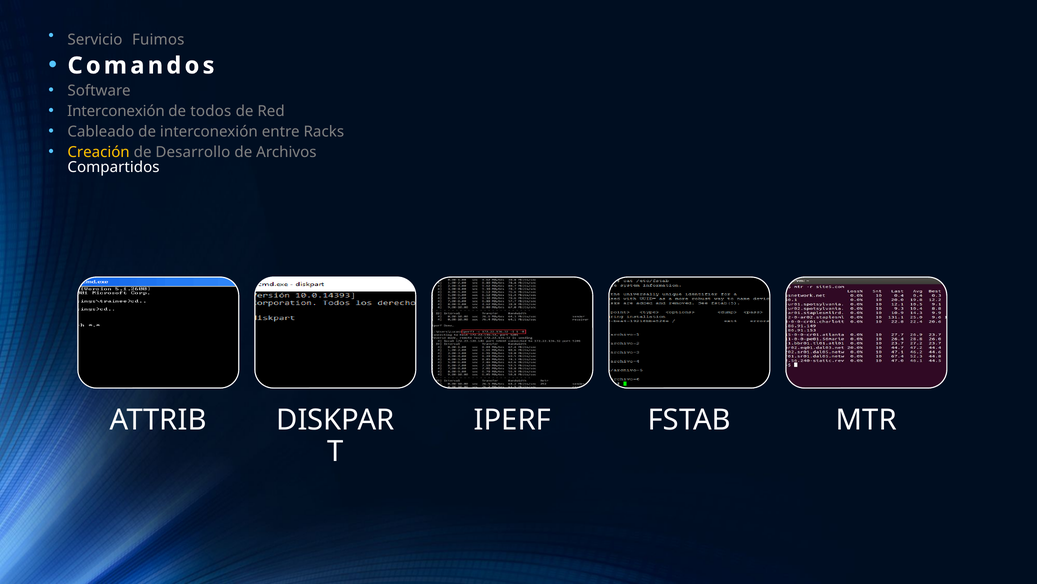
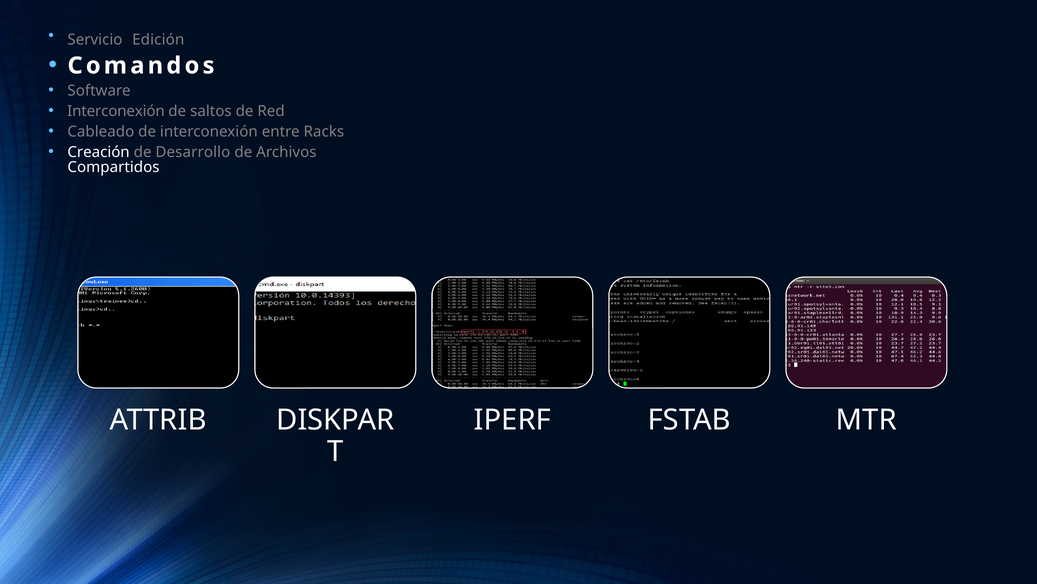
Fuimos: Fuimos -> Edición (158, 40)
todos: todos -> saltos (211, 111)
Creación colour: yellow -> white (99, 152)
